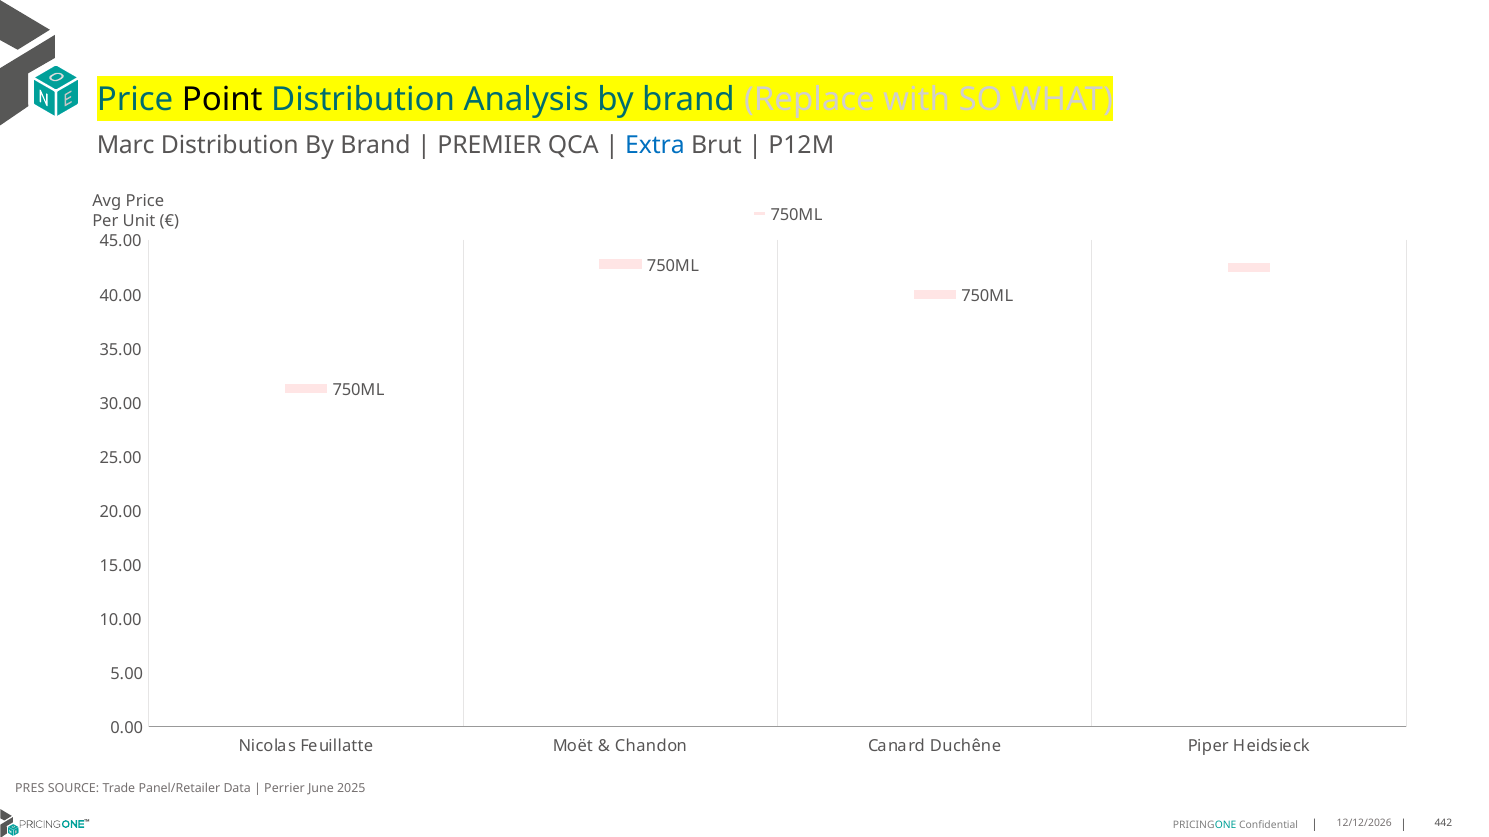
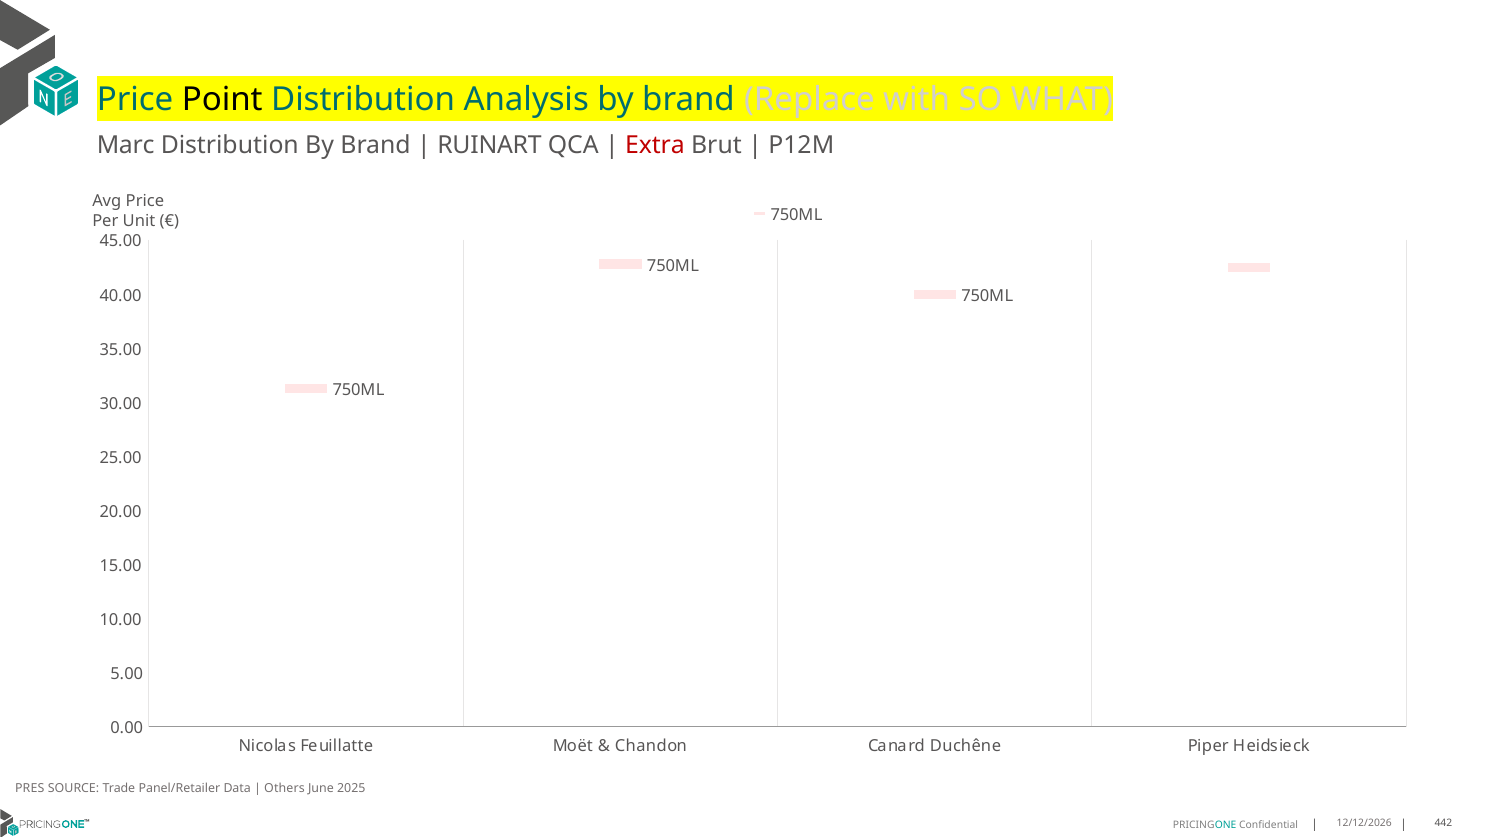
PREMIER: PREMIER -> RUINART (489, 145)
Extra colour: blue -> red (655, 145)
Perrier: Perrier -> Others (285, 789)
